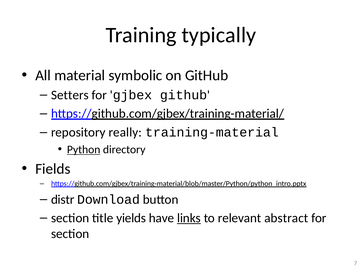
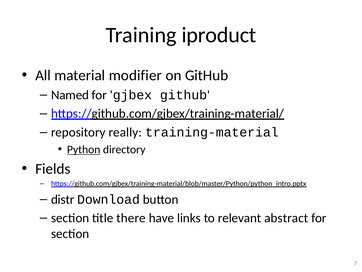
typically: typically -> iproduct (219, 35)
symbolic: symbolic -> modifier (135, 75)
Setters: Setters -> Named (70, 95)
yields: yields -> there (131, 218)
links underline: present -> none (189, 218)
